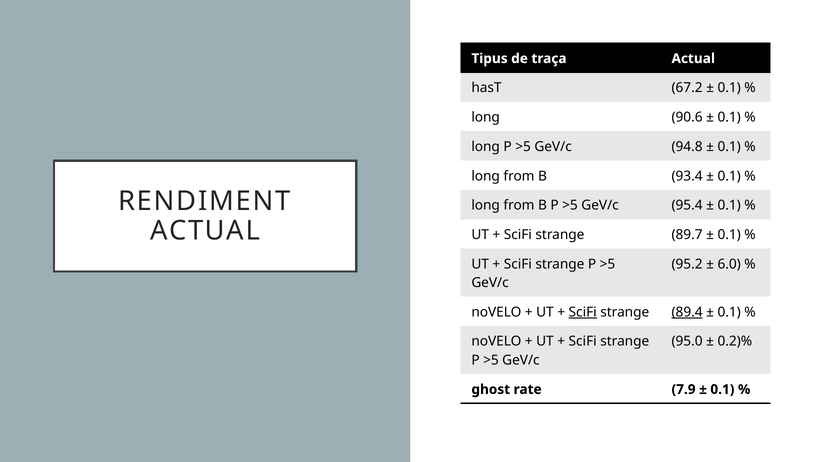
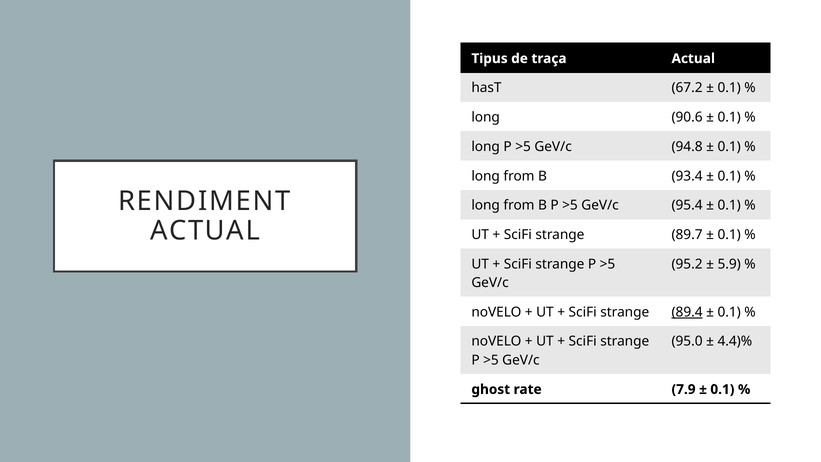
6.0: 6.0 -> 5.9 (729, 264)
SciFi underline: present -> none (583, 312)
0.2)%: 0.2)% -> 4.4)% (735, 341)
